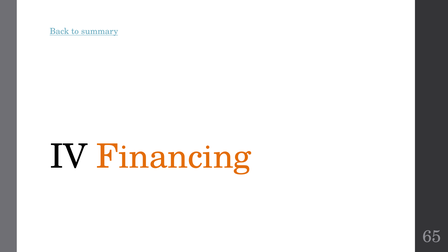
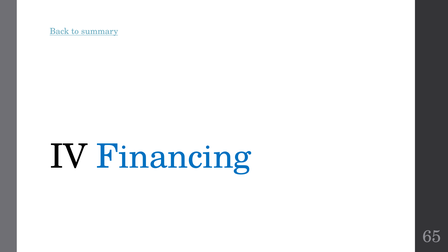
Financing colour: orange -> blue (174, 157)
